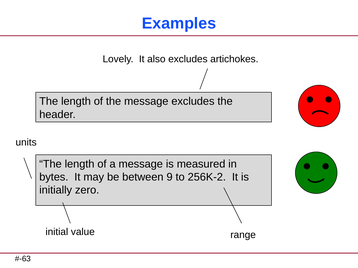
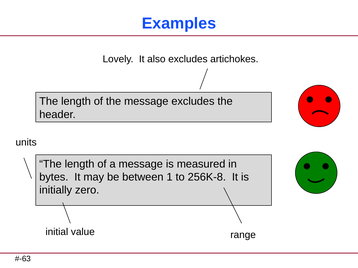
9: 9 -> 1 (170, 177)
256K-2: 256K-2 -> 256K-8 (207, 177)
